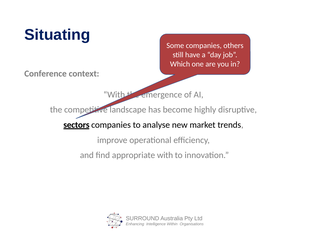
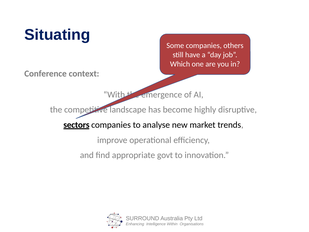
appropriate with: with -> govt (165, 155)
